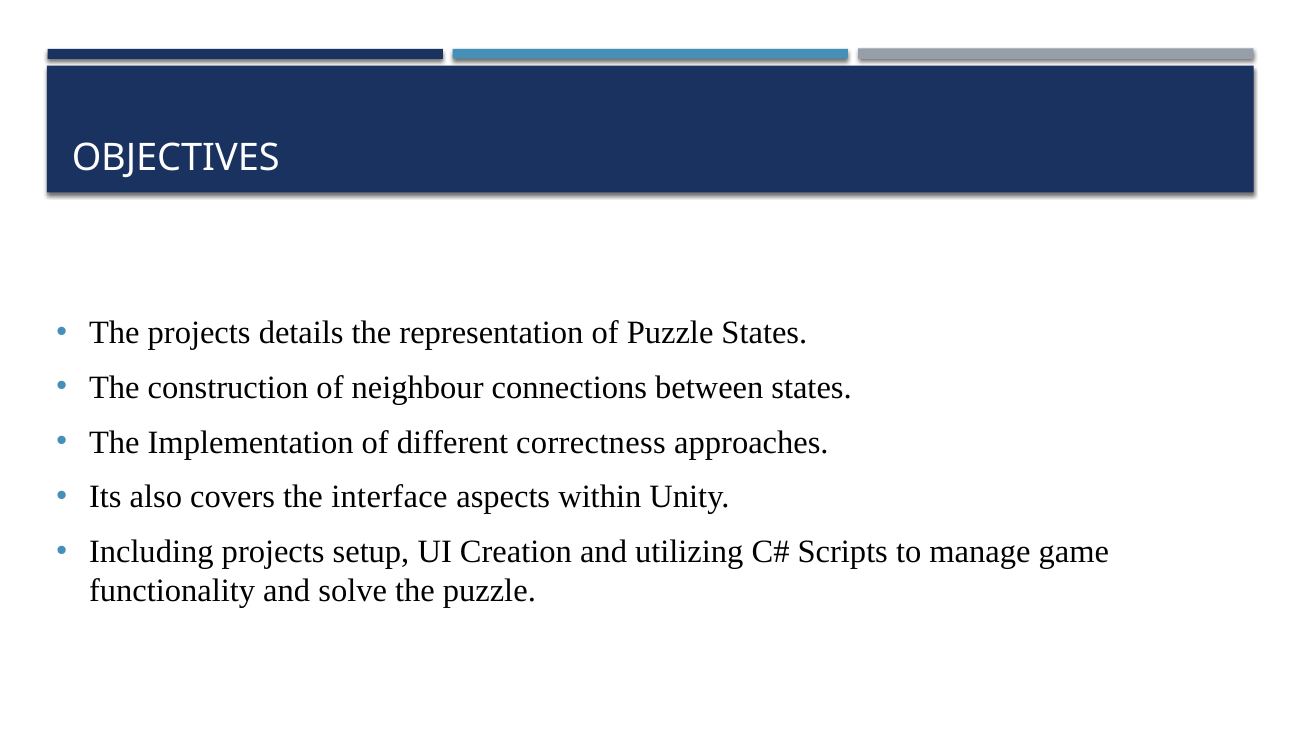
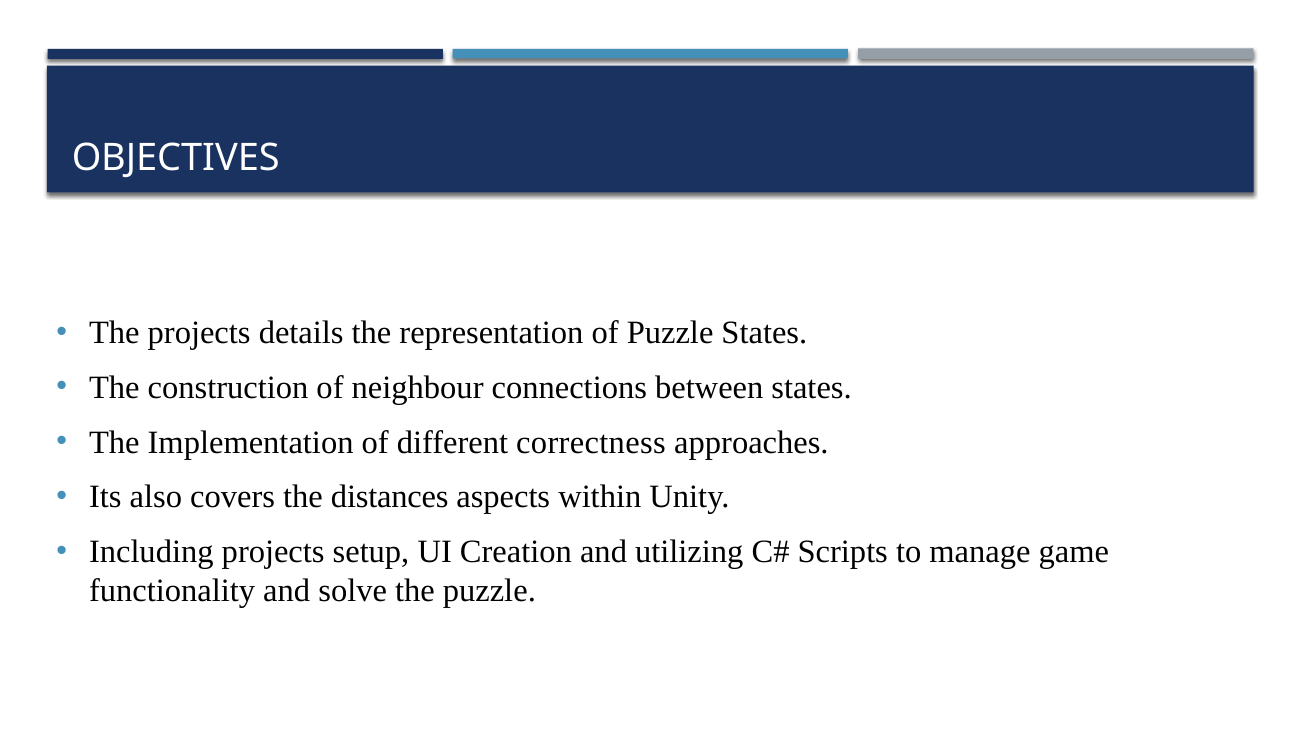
interface: interface -> distances (390, 497)
